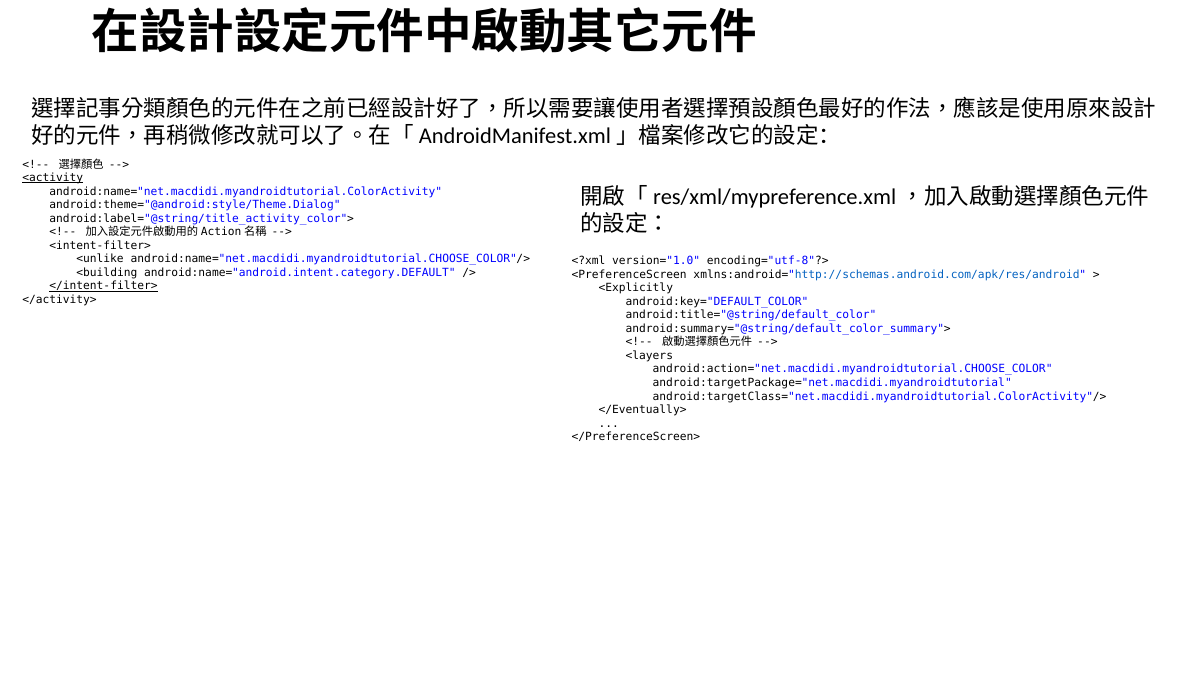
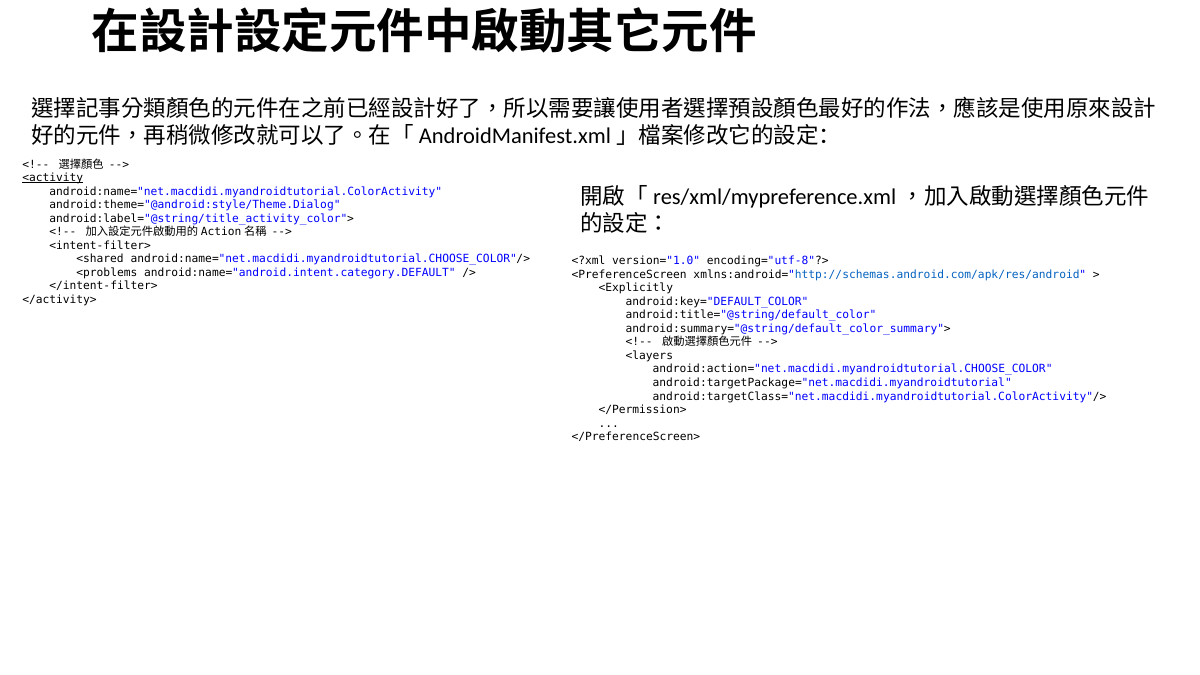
<unlike: <unlike -> <shared (100, 259)
<building: <building -> <problems (107, 273)
</intent-filter> underline: present -> none (103, 286)
</Eventually>: </Eventually> -> </Permission> (643, 410)
